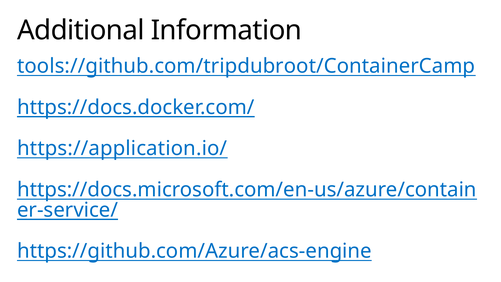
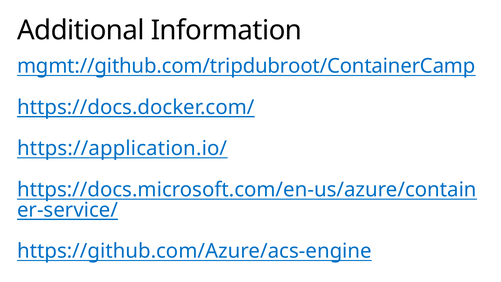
tools://github.com/tripdubroot/ContainerCamp: tools://github.com/tripdubroot/ContainerCamp -> mgmt://github.com/tripdubroot/ContainerCamp (246, 66)
